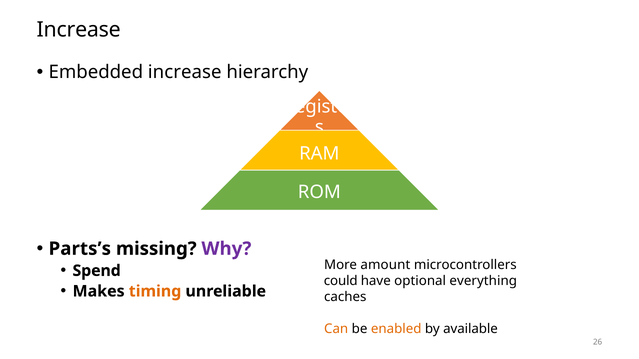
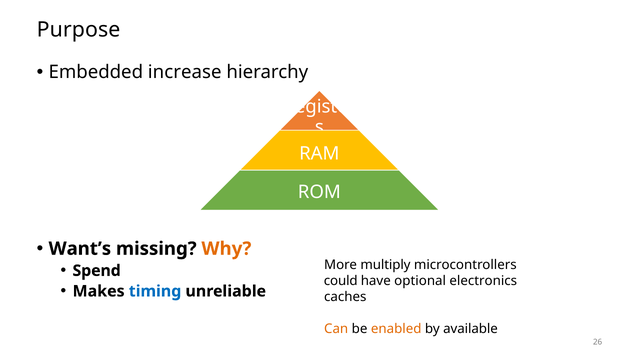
Increase: Increase -> Purpose (78, 30)
Parts’s: Parts’s -> Want’s (80, 249)
Why colour: purple -> orange (226, 249)
amount: amount -> multiply (385, 265)
everything: everything -> electronics (483, 281)
timing colour: orange -> blue (155, 292)
